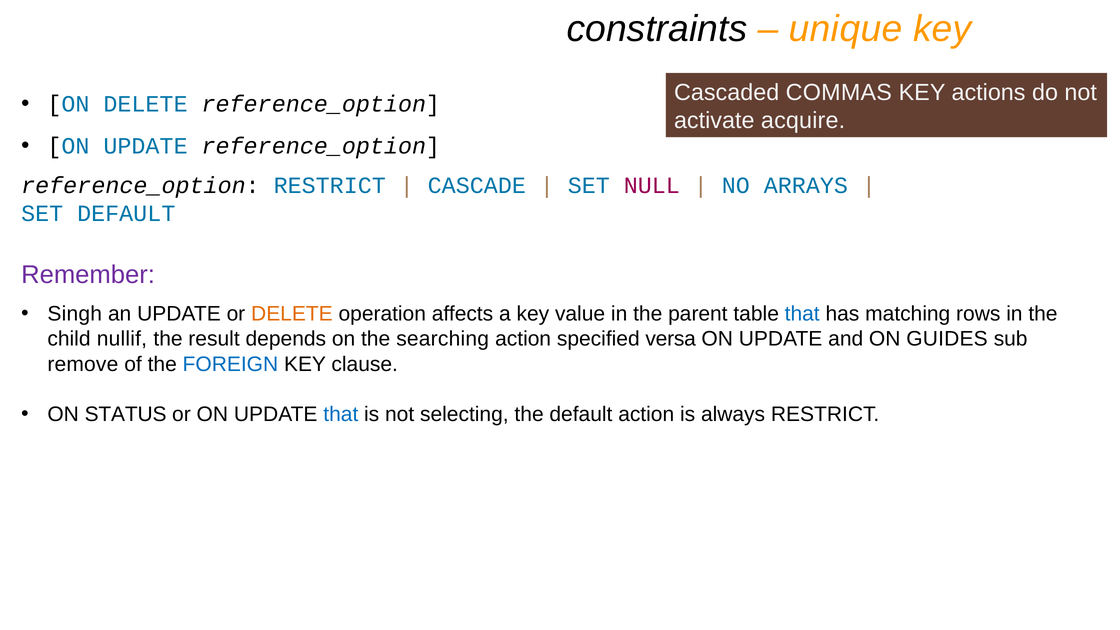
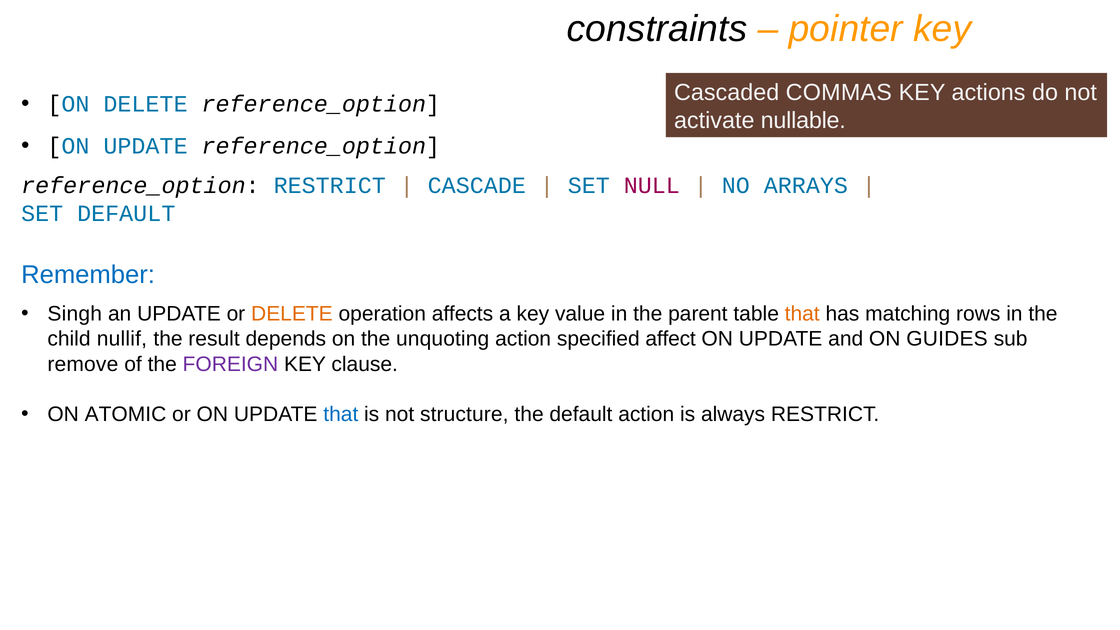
unique: unique -> pointer (846, 29)
acquire: acquire -> nullable (803, 121)
Remember colour: purple -> blue (88, 275)
that colour: blue -> orange (802, 314)
searching: searching -> unquoting (443, 339)
versa: versa -> affect (671, 339)
FOREIGN colour: blue -> purple (230, 364)
STATUS: STATUS -> ATOMIC (125, 415)
selecting: selecting -> structure (464, 415)
